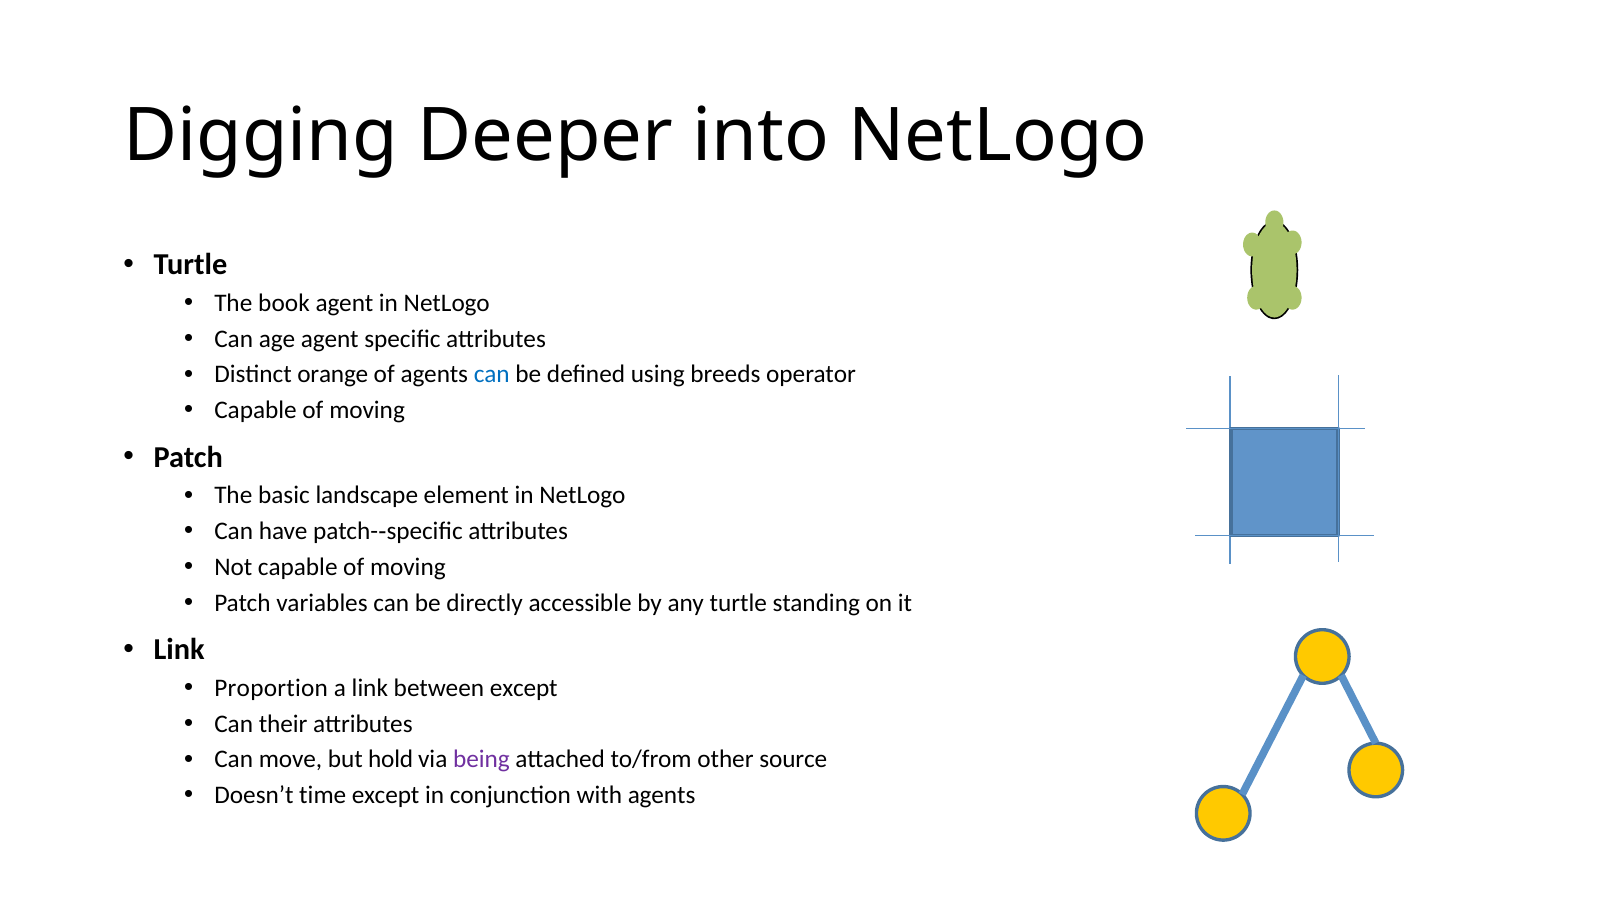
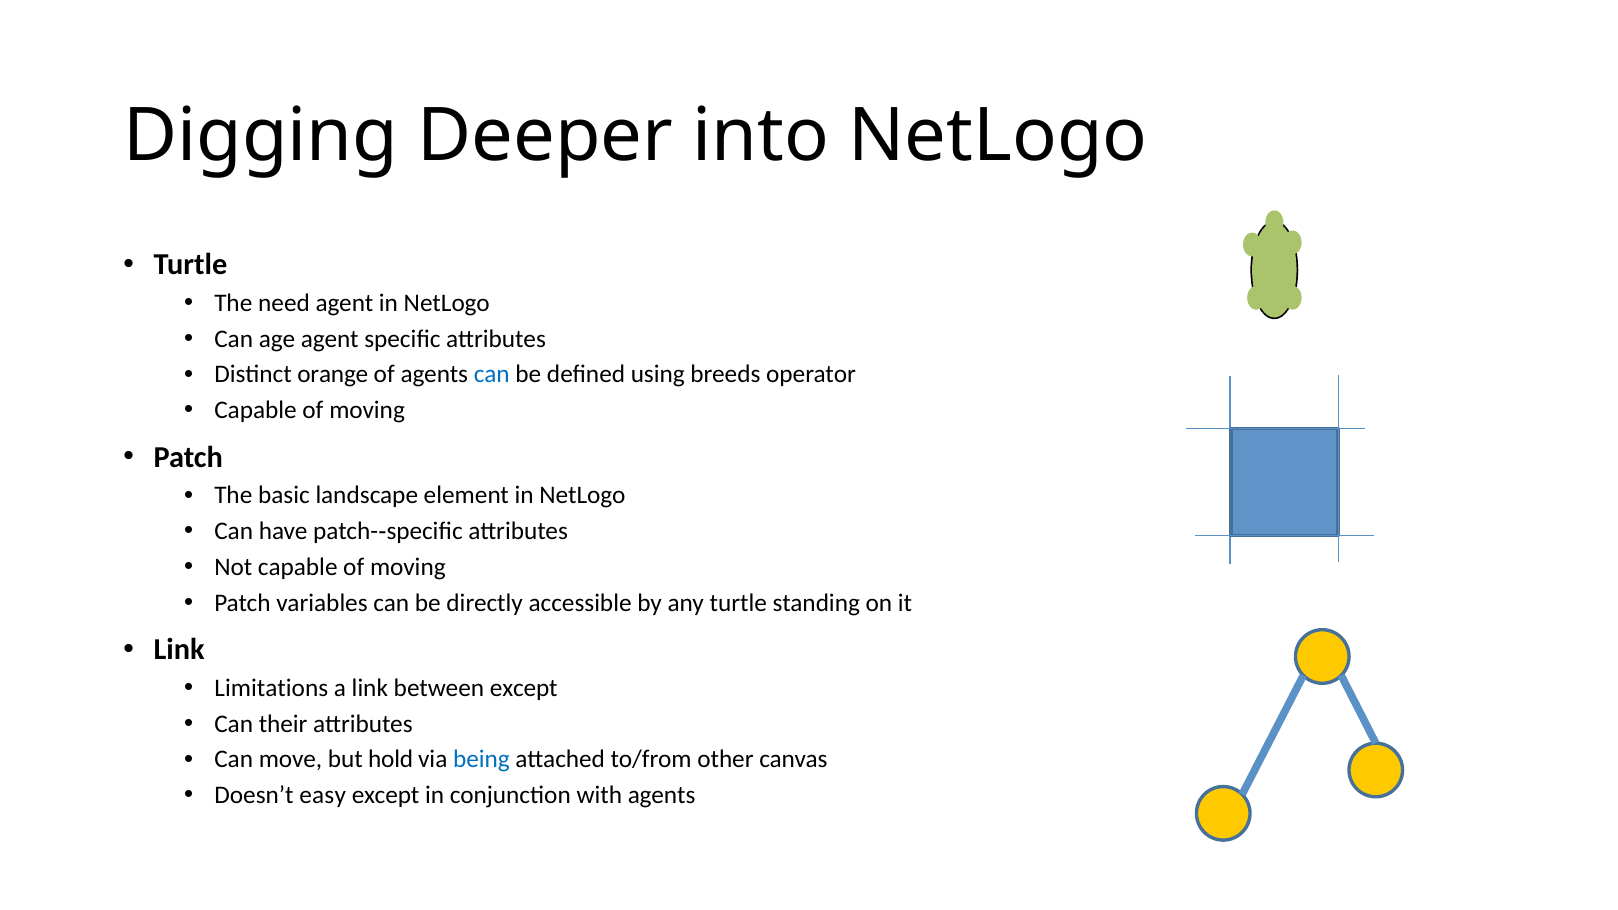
book: book -> need (284, 303)
Proportion: Proportion -> Limitations (271, 688)
being colour: purple -> blue (481, 760)
source: source -> canvas (793, 760)
time: time -> easy (323, 795)
